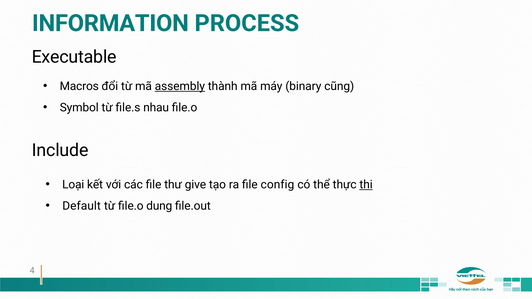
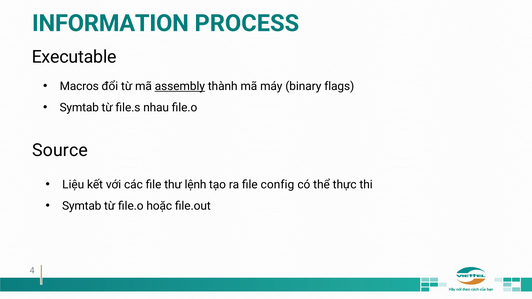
cũng: cũng -> flags (339, 86)
Symbol: Symbol -> Symtab (79, 108)
Include: Include -> Source (60, 150)
Loại: Loại -> Liệu (73, 185)
give: give -> lệnh (196, 185)
thi underline: present -> none (366, 185)
Default: Default -> Symtab (82, 206)
dung: dung -> hoặc (159, 206)
